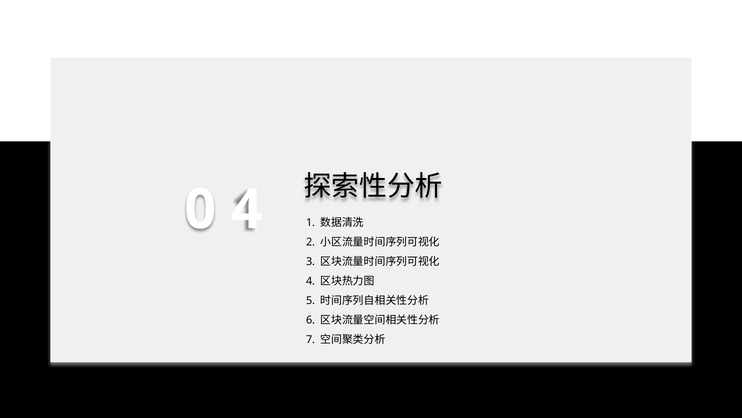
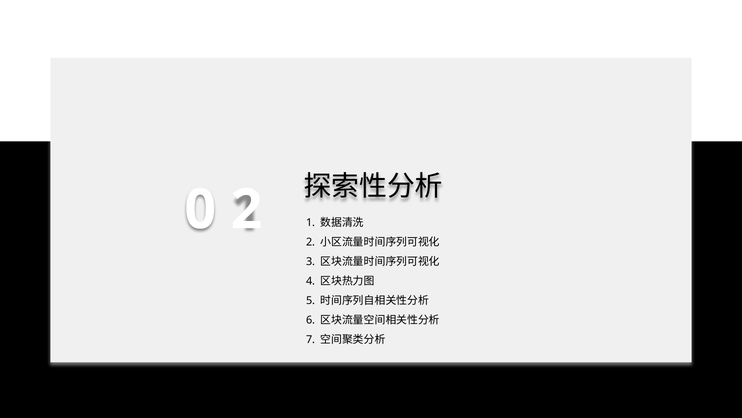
0 4: 4 -> 2 (247, 209)
